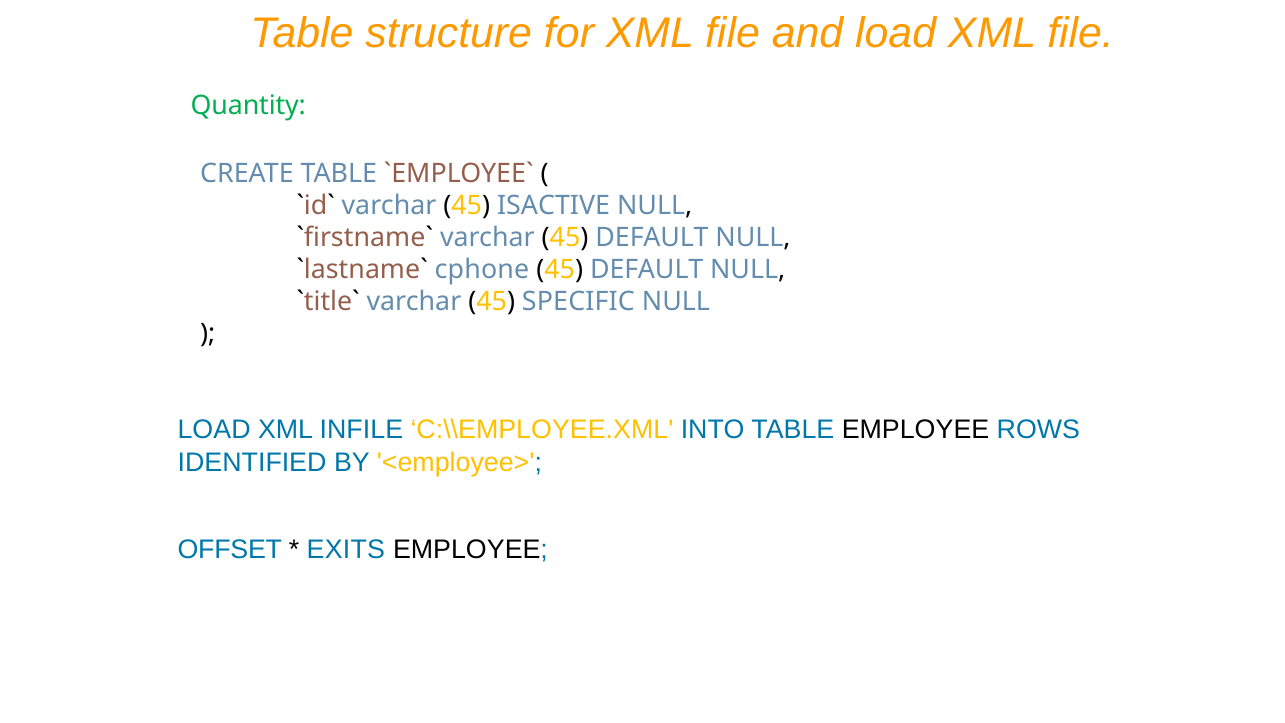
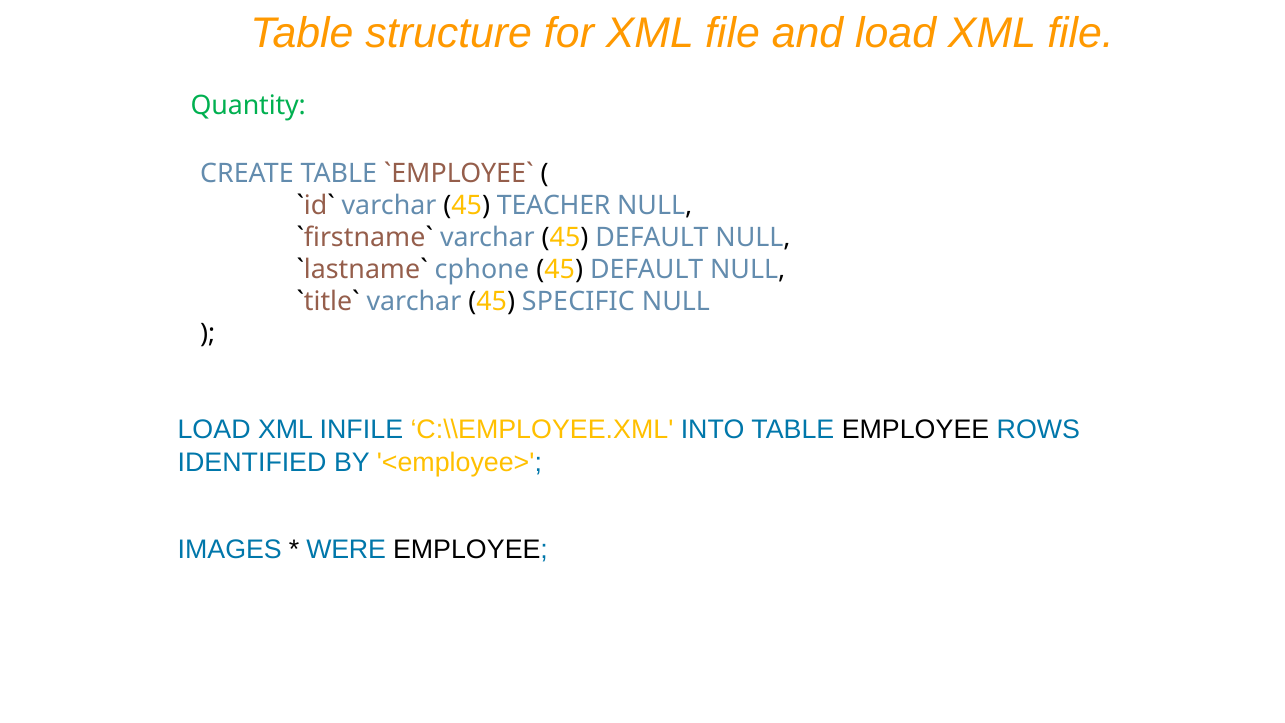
ISACTIVE: ISACTIVE -> TEACHER (554, 205)
OFFSET: OFFSET -> IMAGES (230, 550)
EXITS: EXITS -> WERE (346, 550)
